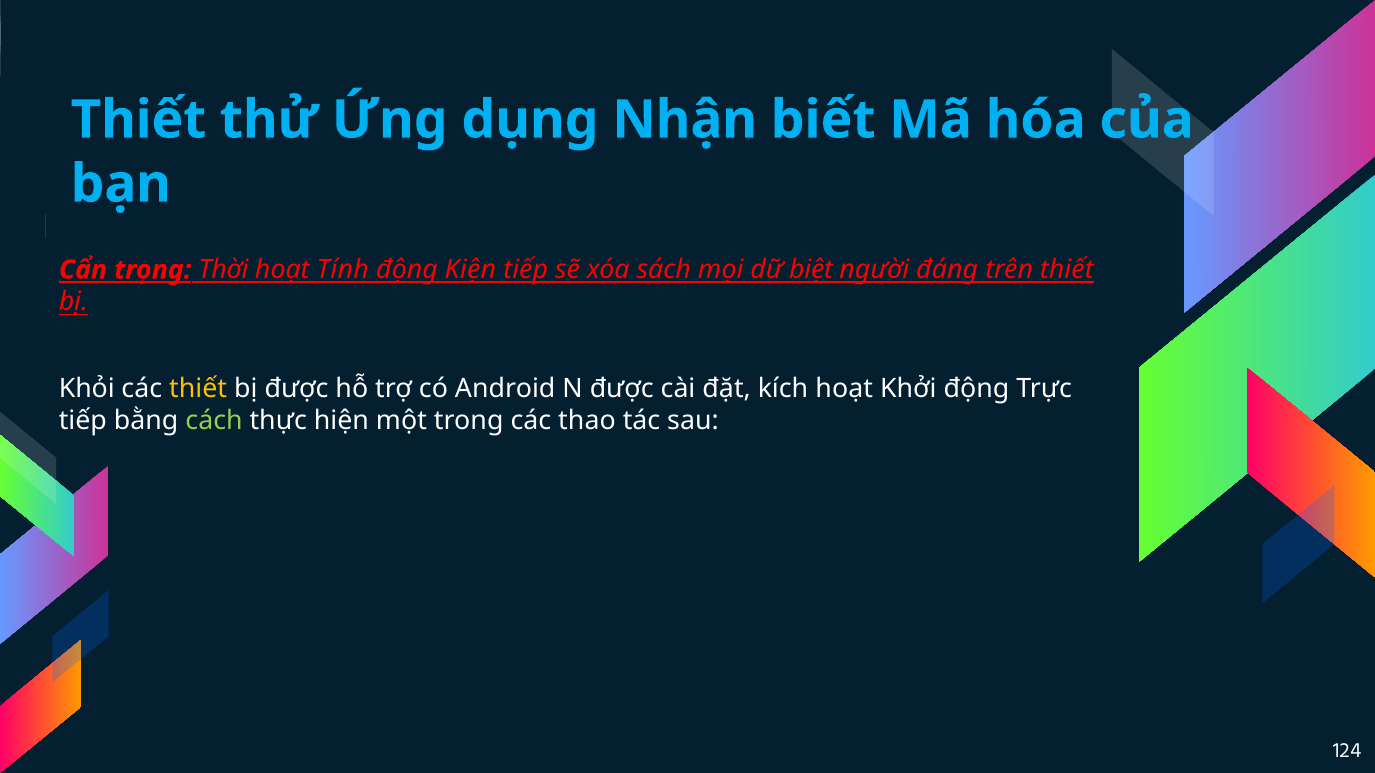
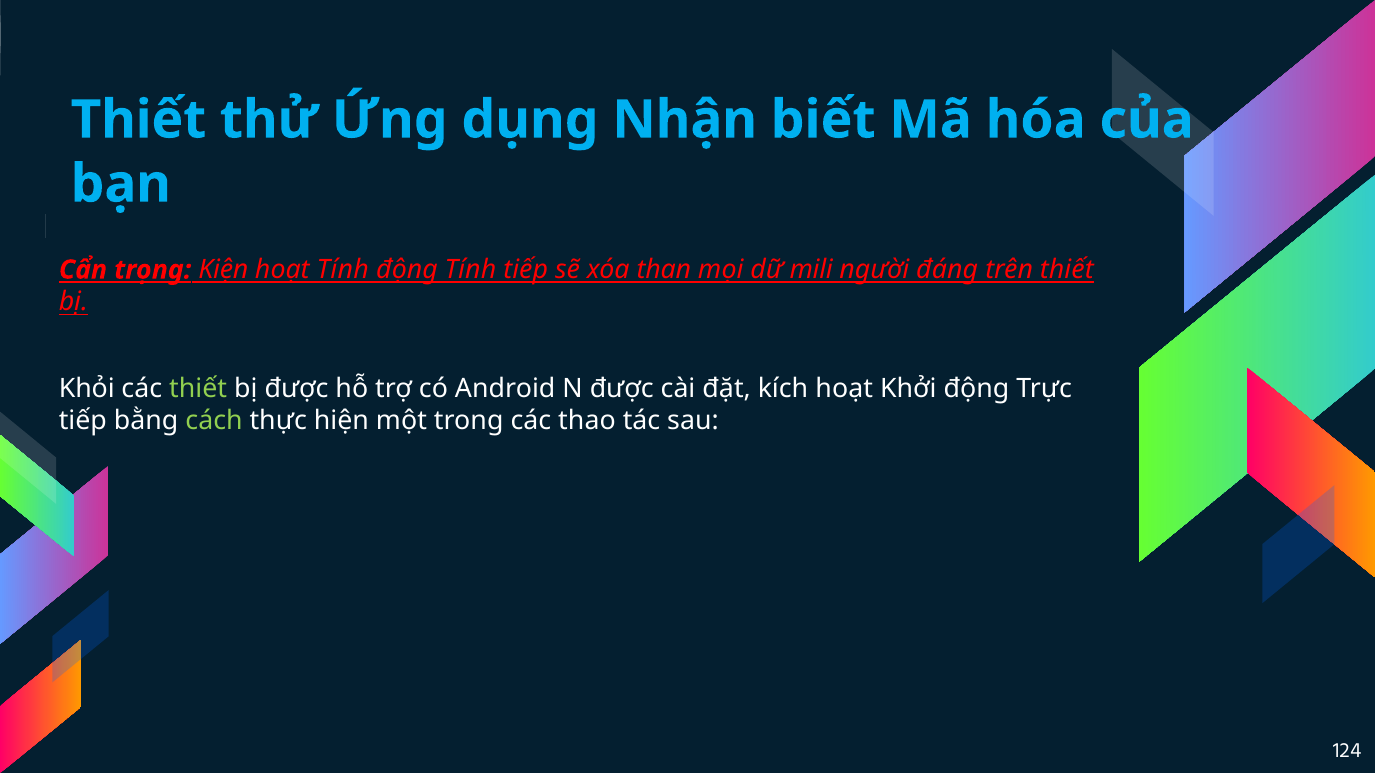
Thời: Thời -> Kiện (223, 270)
động Kiện: Kiện -> Tính (471, 270)
sách: sách -> than (664, 270)
biệt: biệt -> mili (811, 270)
thiết colour: yellow -> light green (198, 389)
